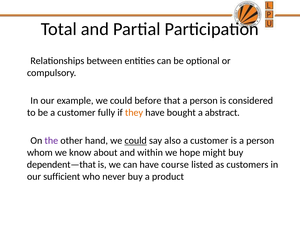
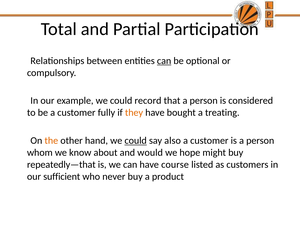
can underline: none -> present (164, 61)
before: before -> record (148, 101)
abstract: abstract -> treating (222, 113)
the colour: purple -> orange (51, 141)
within: within -> would (150, 153)
dependent—that: dependent—that -> repeatedly—that (61, 165)
